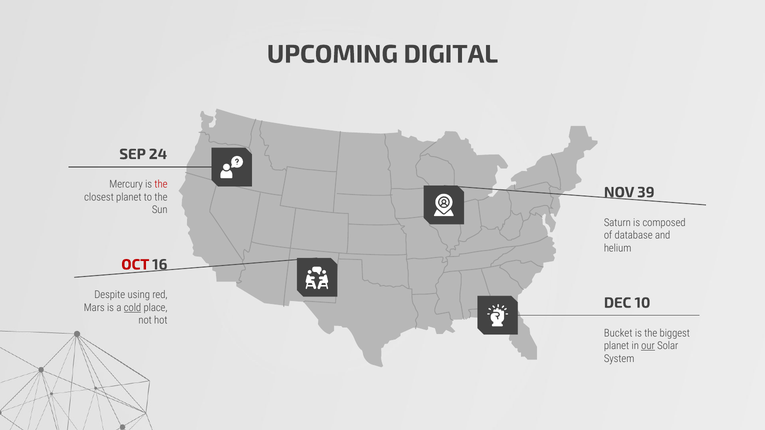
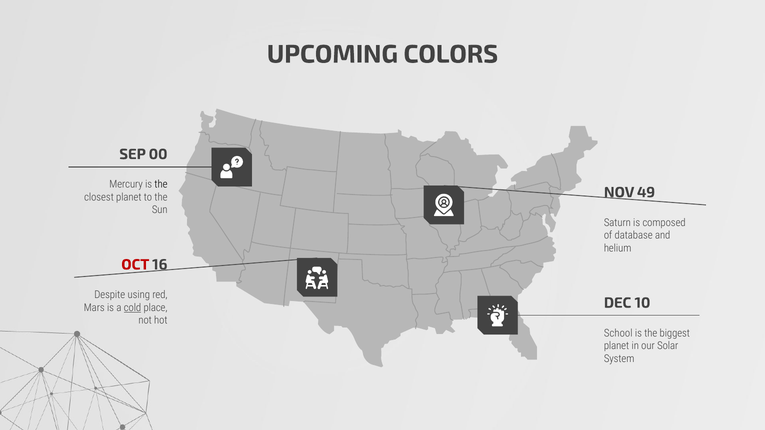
DIGITAL: DIGITAL -> COLORS (451, 54)
24: 24 -> 00 (158, 154)
the colour: red -> black (161, 185)
39: 39 -> 49 (646, 192)
Bucket: Bucket -> School (618, 333)
our underline: present -> none (648, 346)
